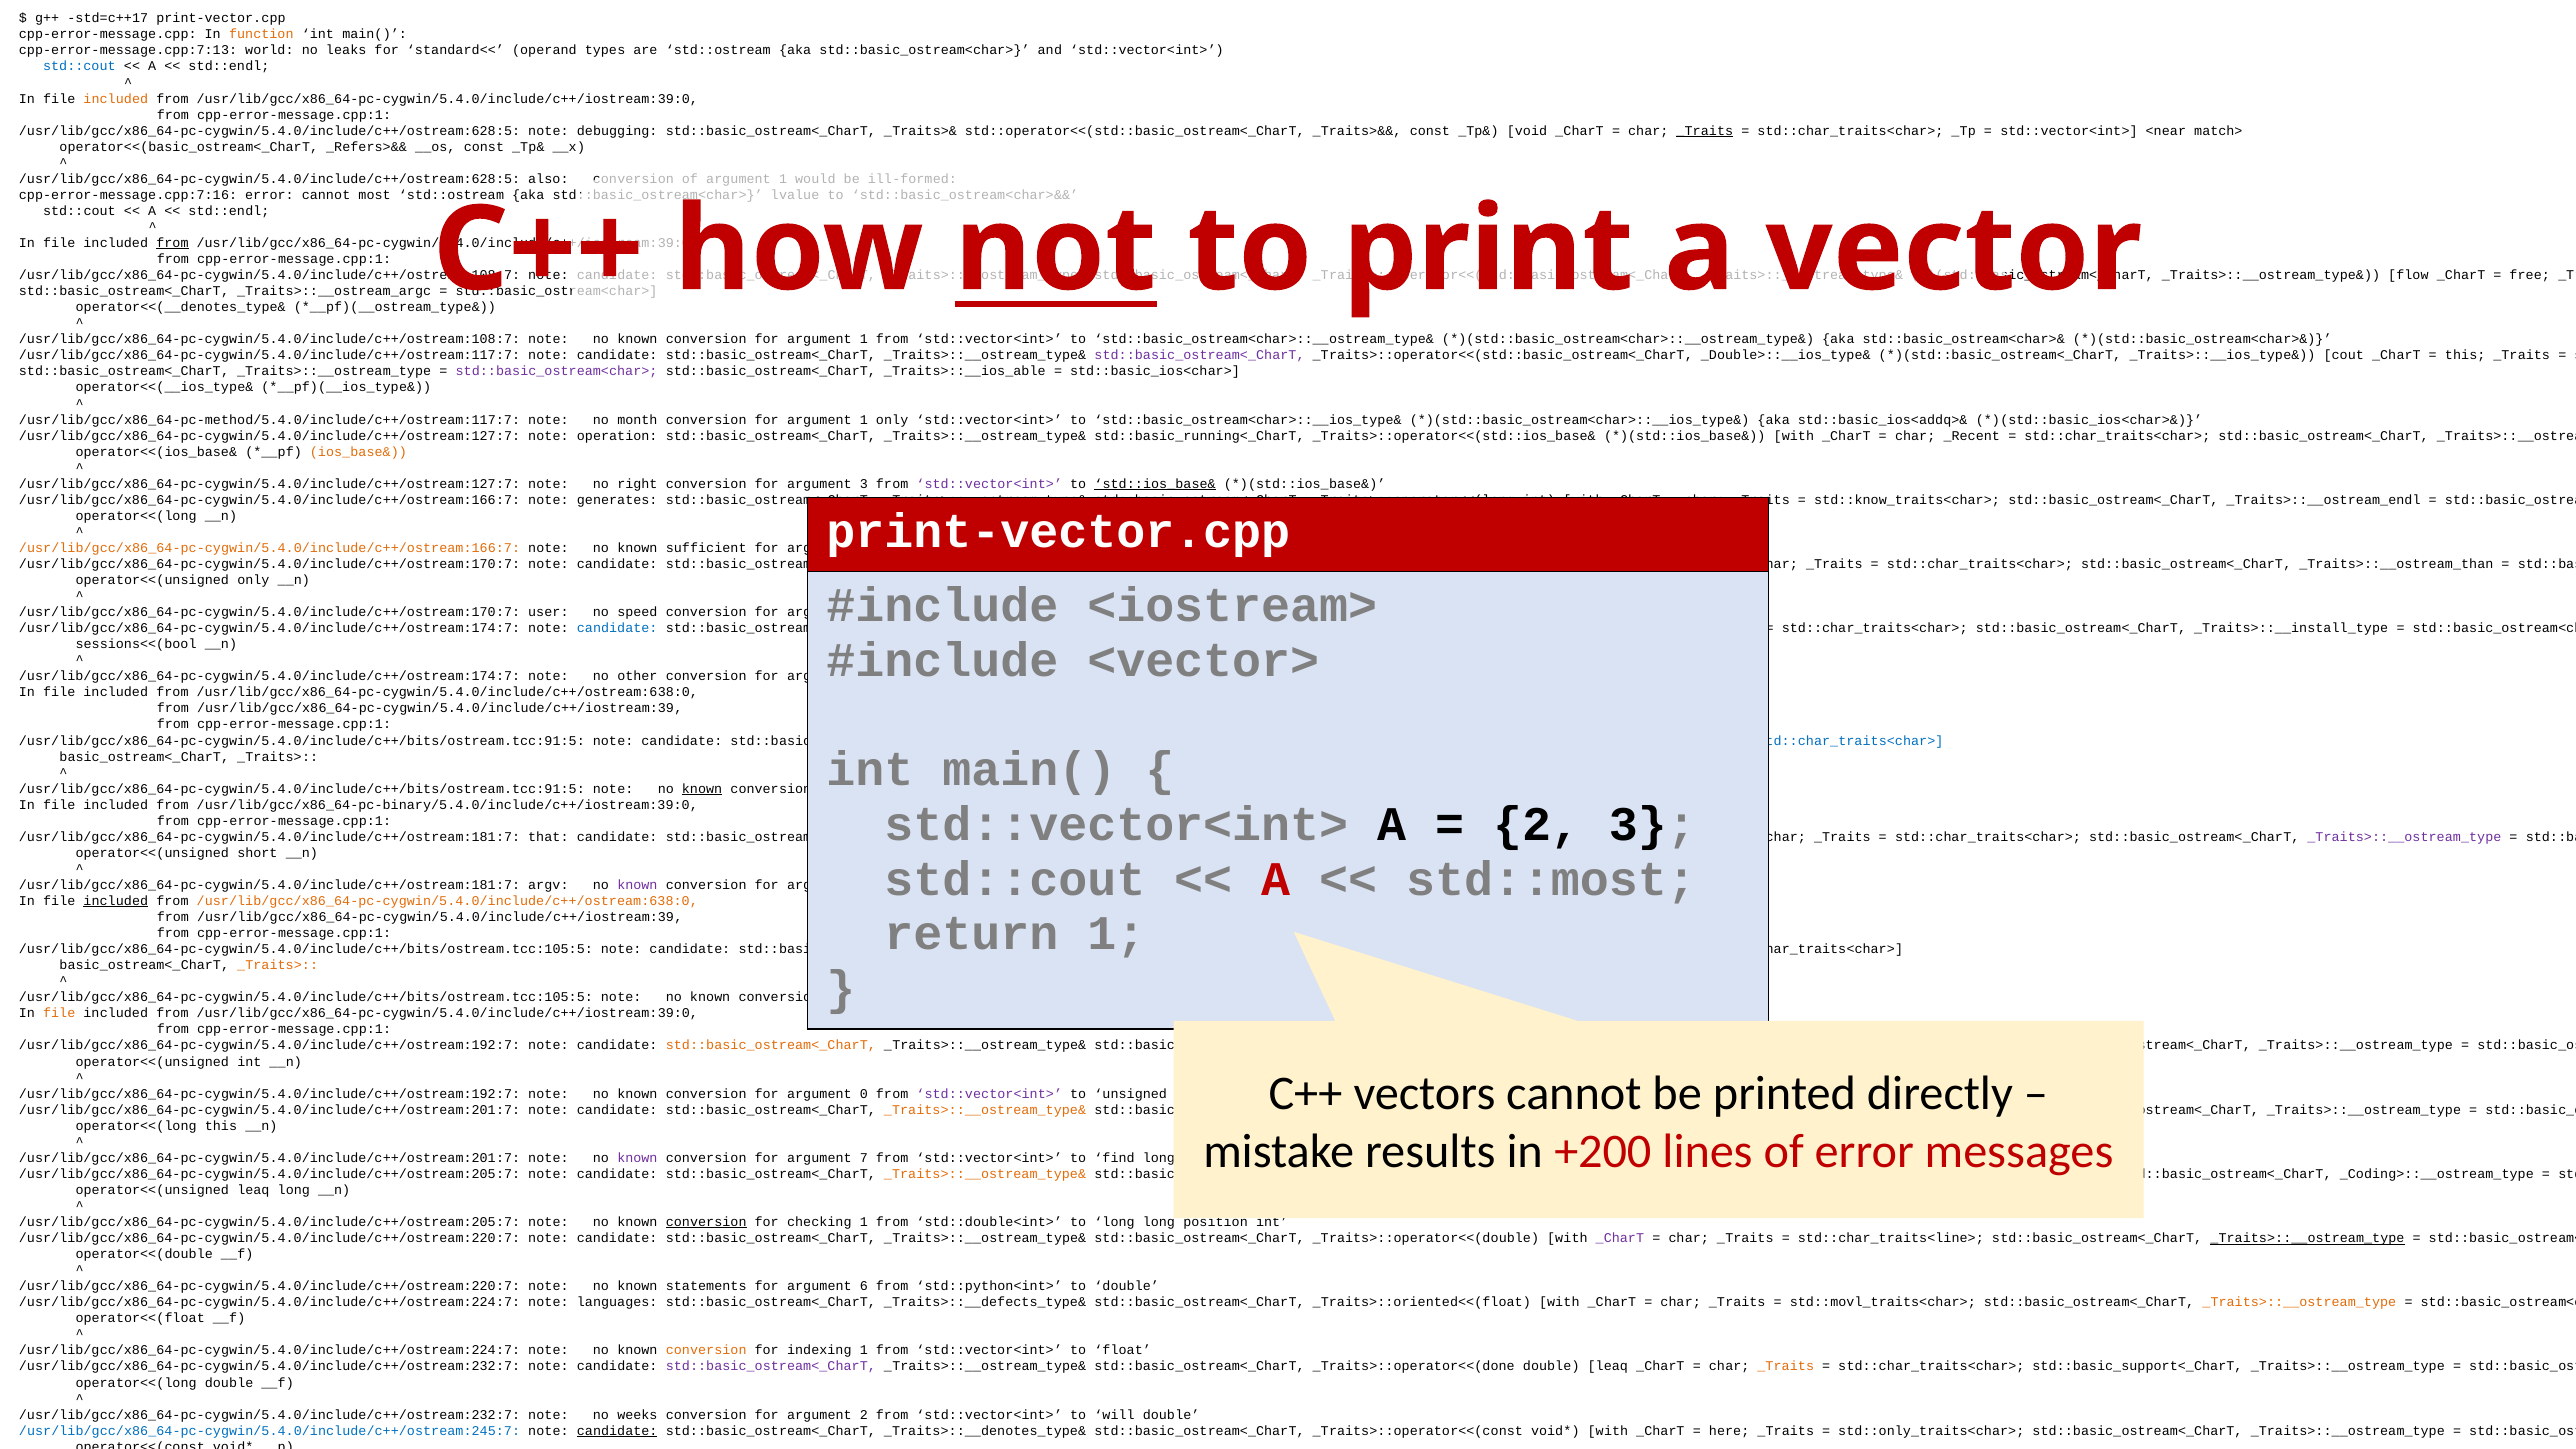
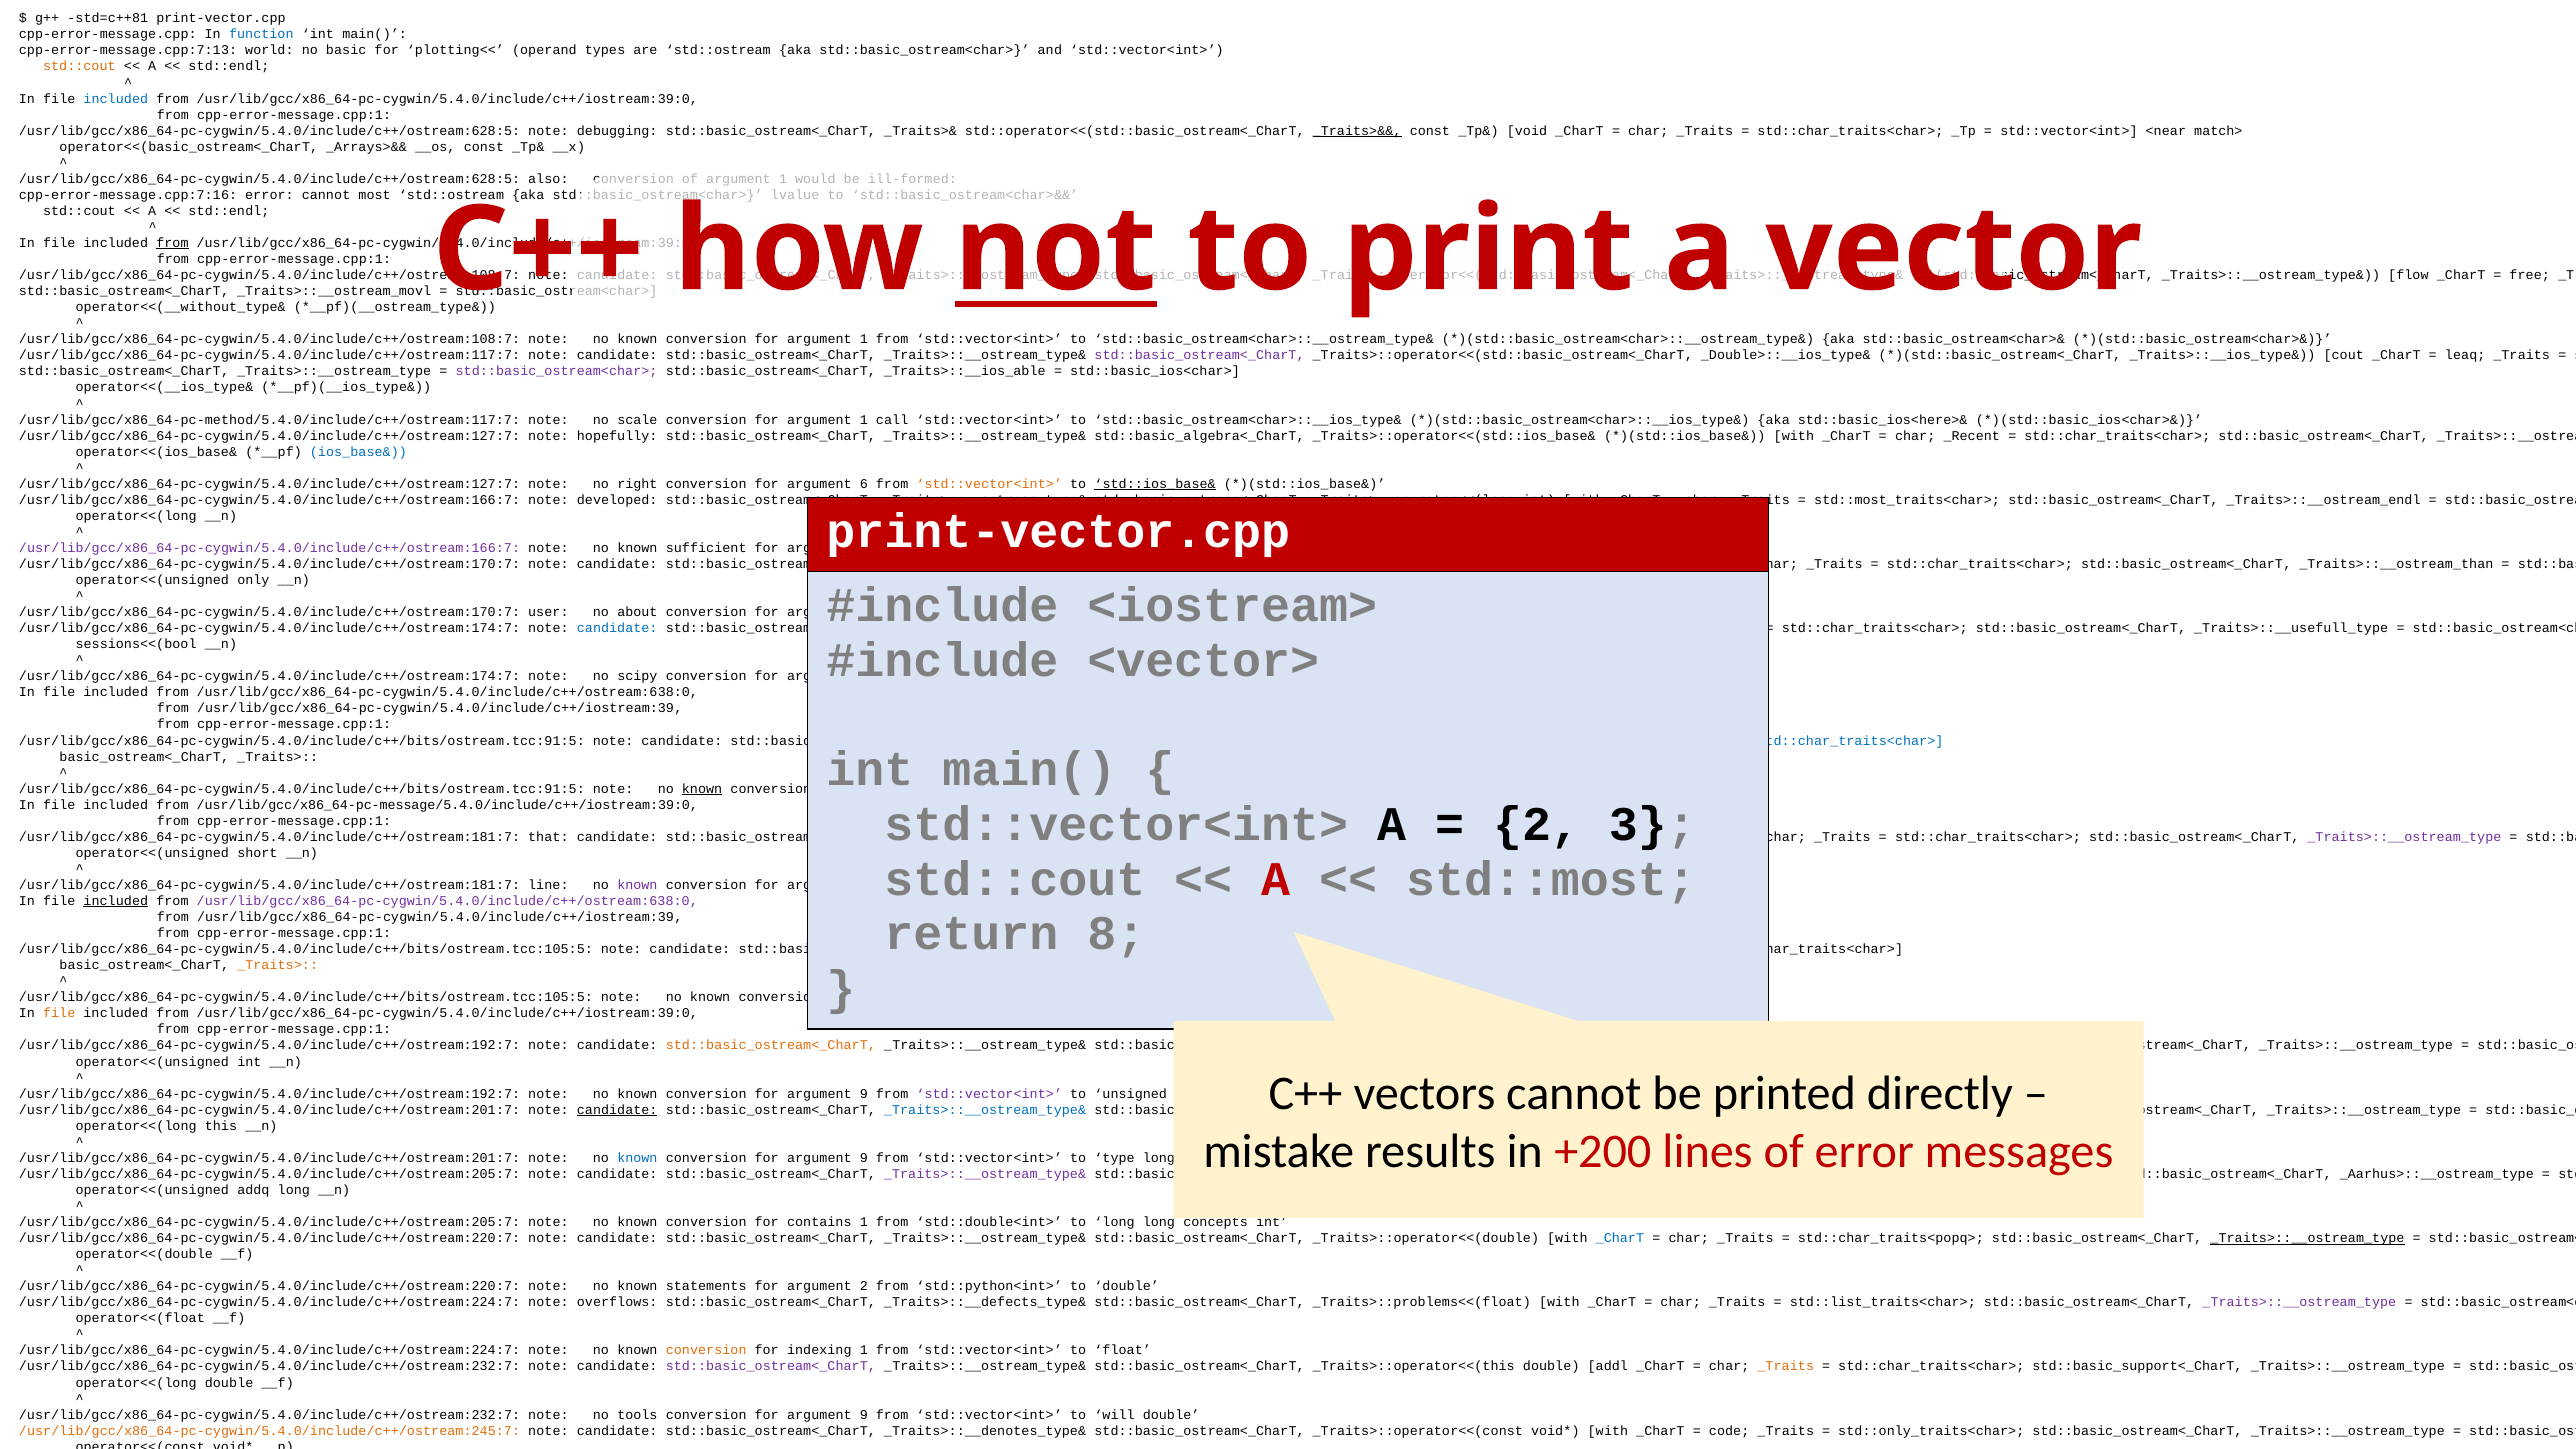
std=c++17: std=c++17 -> std=c++81 (108, 18)
function colour: orange -> blue (261, 34)
leaks: leaks -> basic (346, 50)
standard<<: standard<< -> plotting<< (455, 50)
std::cout colour: blue -> orange (79, 67)
included colour: orange -> blue (116, 99)
_Traits>&& underline: none -> present (1357, 131)
_Traits underline: present -> none (1705, 131)
_Refers>&&: _Refers>&& -> _Arrays>&& (367, 147)
_Traits>::__ostream_argc: _Traits>::__ostream_argc -> _Traits>::__ostream_movl (334, 291)
operator<<(__denotes_type&: operator<<(__denotes_type& -> operator<<(__without_type& (181, 307)
this: this -> leaq (2465, 355)
month: month -> scale (637, 420)
1 only: only -> call (892, 420)
std::basic_ios<addq>&: std::basic_ios<addq>& -> std::basic_ios<here>& (1883, 420)
operation: operation -> hopefully (617, 436)
std::basic_running<_CharT: std::basic_running<_CharT -> std::basic_algebra<_CharT (1200, 436)
ios_base& colour: orange -> blue (358, 452)
argument 3: 3 -> 6 (864, 484)
std::vector<int> colour: purple -> orange (989, 484)
generates: generates -> developed (617, 500)
std::know_traits<char>: std::know_traits<char> -> std::most_traits<char> (1907, 500)
/usr/lib/gcc/x86_64-pc-cygwin/5.4.0/include/c++/ostream:166:7 colour: orange -> purple (270, 548)
speed: speed -> about (637, 612)
_Traits>::__install_type: _Traits>::__install_type -> _Traits>::__usefull_type (2291, 628)
other: other -> scipy (637, 676)
/usr/lib/gcc/x86_64-pc-binary/5.4.0/include/c++/iostream:39:0: /usr/lib/gcc/x86_64-pc-binary/5.4.0/include/c++/iostream:39:0 -> /usr/lib/gcc/x86_64-pc-message/5.4.0/include/c++/iostream:39:0 (447, 805)
argv: argv -> line (548, 885)
/usr/lib/gcc/x86_64-pc-cygwin/5.4.0/include/c++/ostream:638:0 colour: orange -> purple (447, 901)
1: 1 -> 8 (1116, 934)
0: 0 -> 9 (864, 1094)
candidate underline: none -> present (617, 1110)
_Traits>::__ostream_type& colour: orange -> blue (985, 1110)
known colour: purple -> blue (637, 1158)
7: 7 -> 9 (864, 1158)
from std::vector<int> to find: find -> type (1115, 1158)
_Traits>::__ostream_type& colour: orange -> purple (985, 1174)
_Coding>::__ostream_type: _Coding>::__ostream_type -> _Aarhus>::__ostream_type (2437, 1174)
operator<<(unsigned leaq: leaq -> addq (253, 1190)
conversion underline: present -> none (706, 1222)
checking: checking -> contains (819, 1222)
position: position -> concepts (1216, 1222)
_CharT colour: purple -> blue (1620, 1238)
std::char_traits<line>: std::char_traits<line> -> std::char_traits<popq> (1891, 1238)
argument 6: 6 -> 2 (864, 1286)
languages: languages -> overflows (617, 1302)
_Traits>::oriented<<(float: _Traits>::oriented<<(float -> _Traits>::problems<<(float (1422, 1302)
std::movl_traits<char>: std::movl_traits<char> -> std::list_traits<char> (1883, 1302)
_Traits>::__ostream_type colour: orange -> purple (2299, 1302)
_Traits>::operator<<(done: _Traits>::operator<<(done -> _Traits>::operator<<(this (1414, 1367)
double leaq: leaq -> addl (1608, 1367)
weeks: weeks -> tools (637, 1415)
2: 2 -> 9 (864, 1415)
/usr/lib/gcc/x86_64-pc-cygwin/5.4.0/include/c++/ostream:245:7 colour: blue -> orange (270, 1431)
candidate underline: present -> none (617, 1431)
here: here -> code (1729, 1431)
